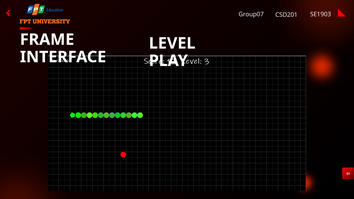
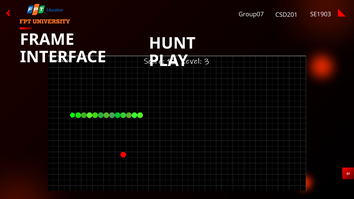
LEVEL: LEVEL -> HUNT (172, 43)
